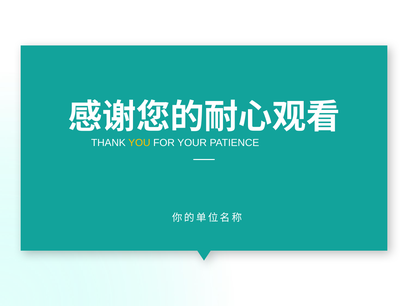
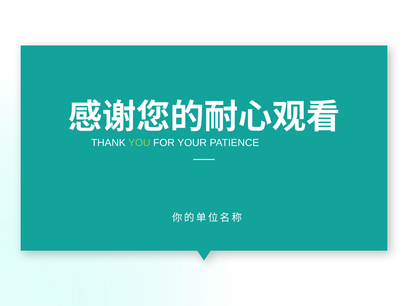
YOU colour: yellow -> light green (139, 143)
